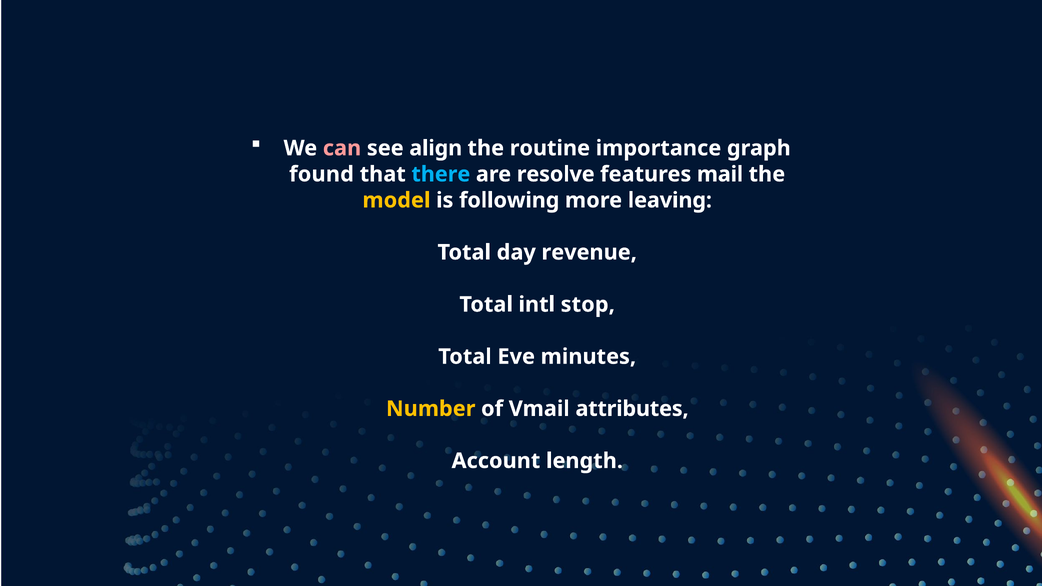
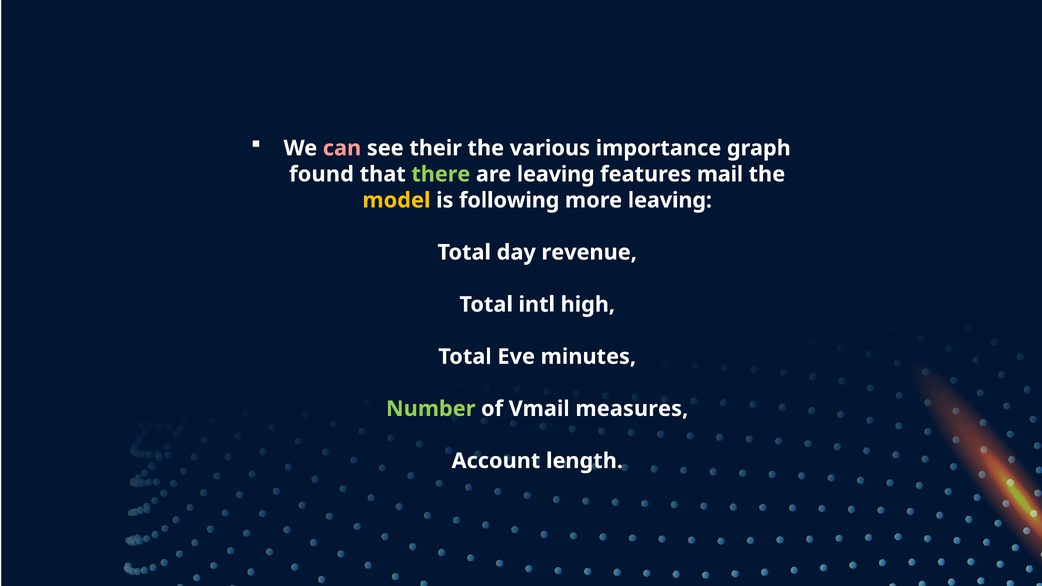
align: align -> their (436, 148)
routine: routine -> various (550, 148)
there colour: light blue -> light green (441, 174)
are resolve: resolve -> leaving (556, 174)
stop: stop -> high (588, 305)
Number colour: yellow -> light green (431, 409)
attributes: attributes -> measures (632, 409)
